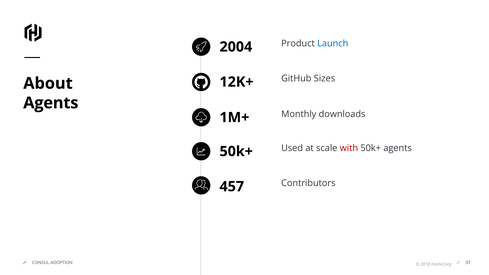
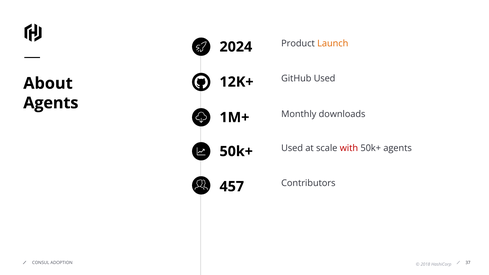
Launch colour: blue -> orange (333, 43)
2004: 2004 -> 2024 (236, 47)
GitHub Sizes: Sizes -> Used (325, 79)
